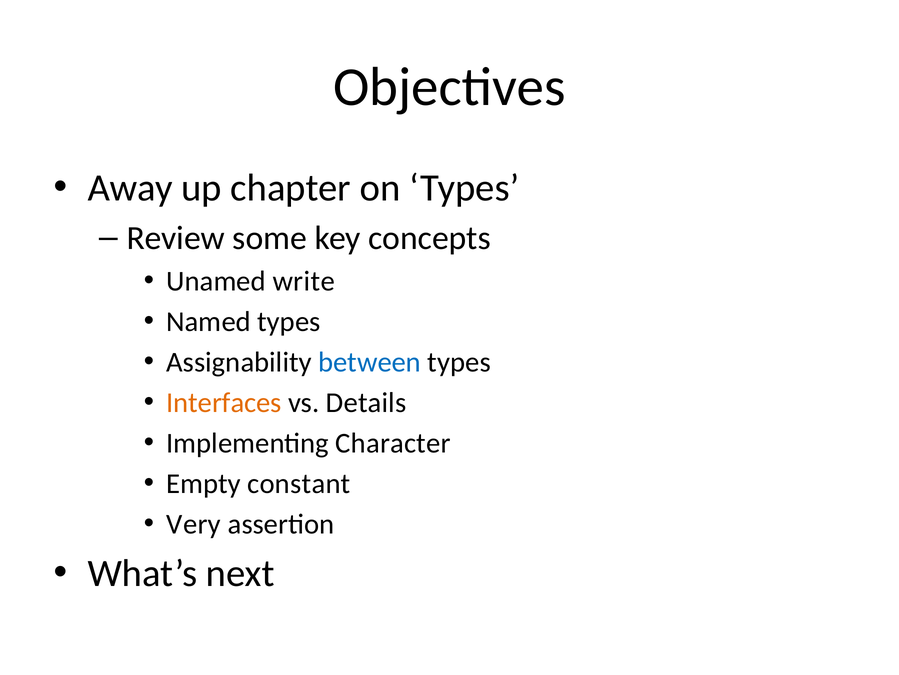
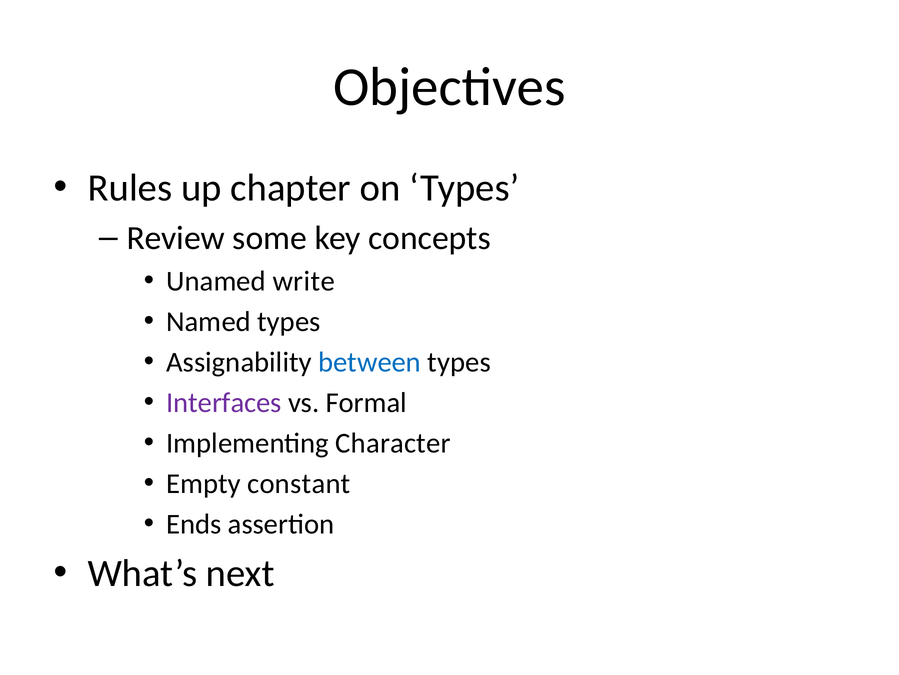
Away: Away -> Rules (130, 188)
Interfaces colour: orange -> purple (224, 402)
Details: Details -> Formal (366, 402)
Very: Very -> Ends (194, 524)
